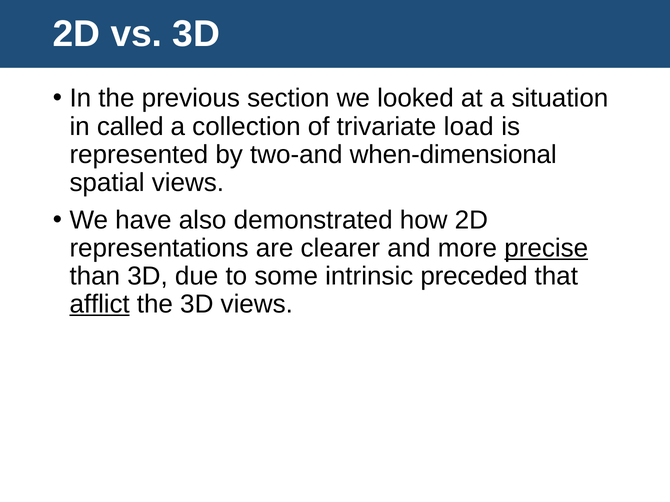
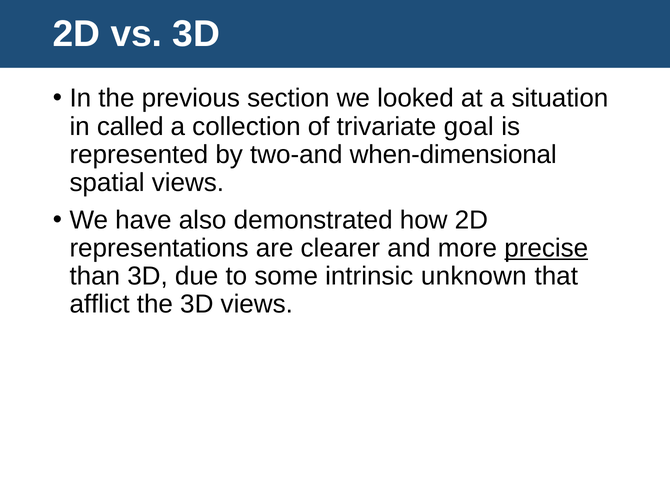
load: load -> goal (469, 127)
preceded: preceded -> unknown (474, 276)
afflict underline: present -> none (100, 304)
